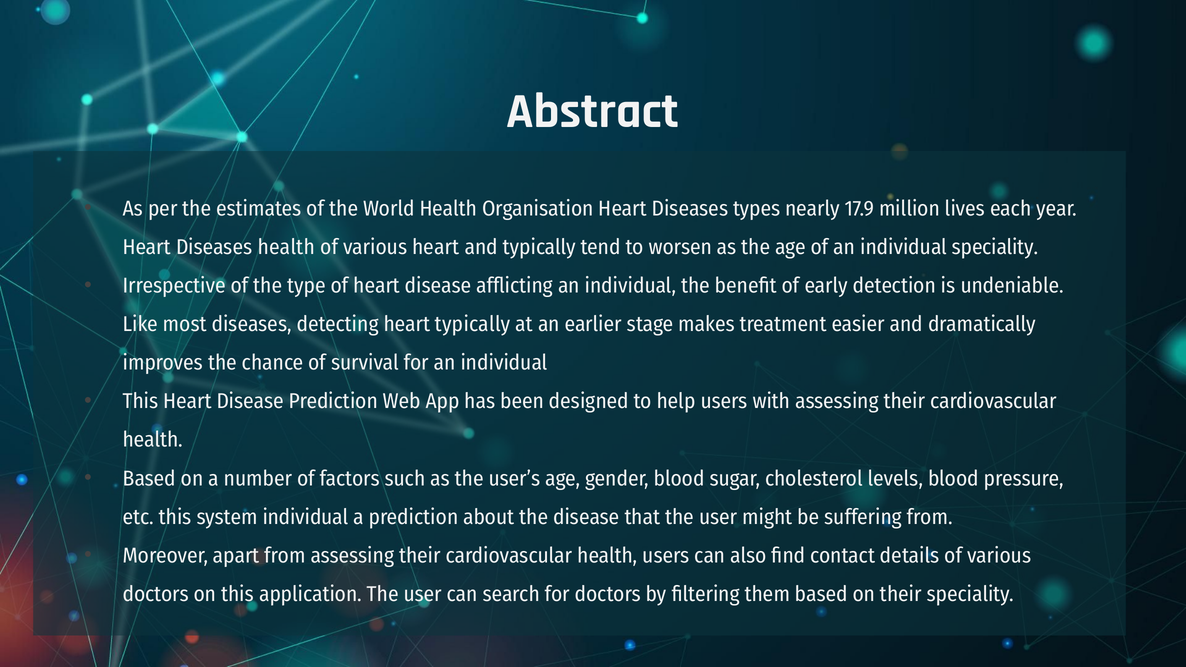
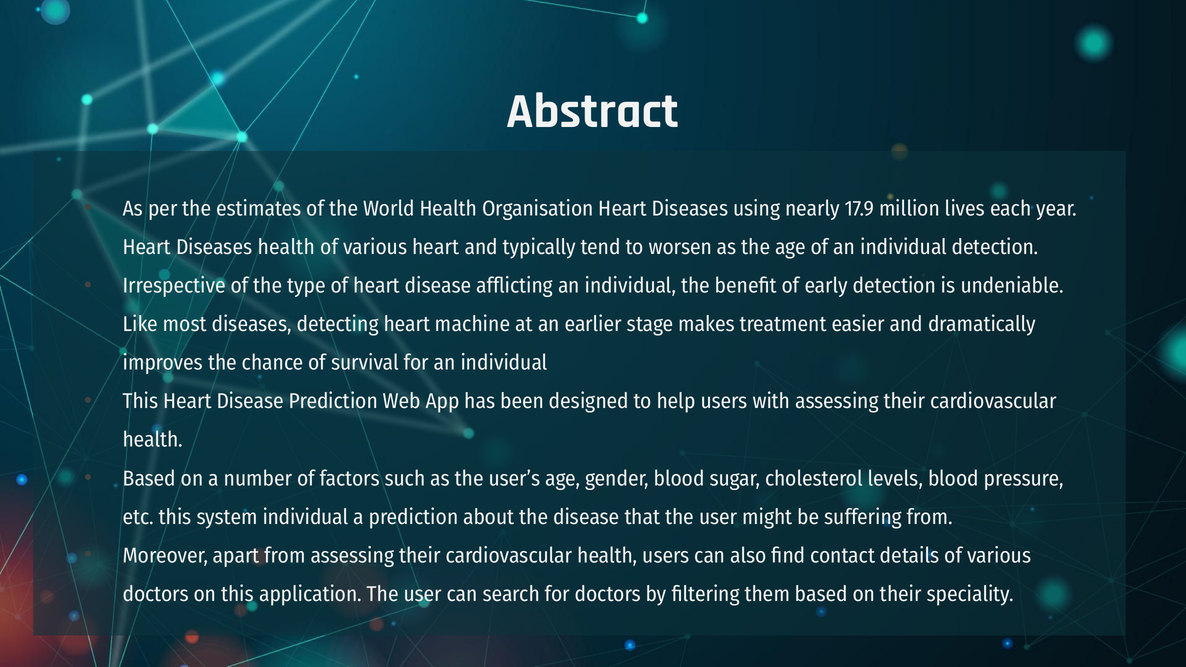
types: types -> using (757, 209)
individual speciality: speciality -> detection (995, 247)
heart typically: typically -> machine (473, 324)
